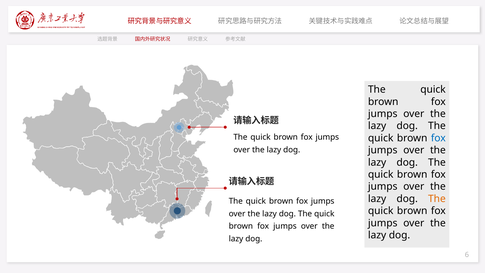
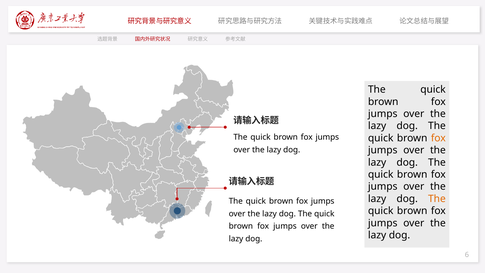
fox colour: blue -> orange (438, 138)
